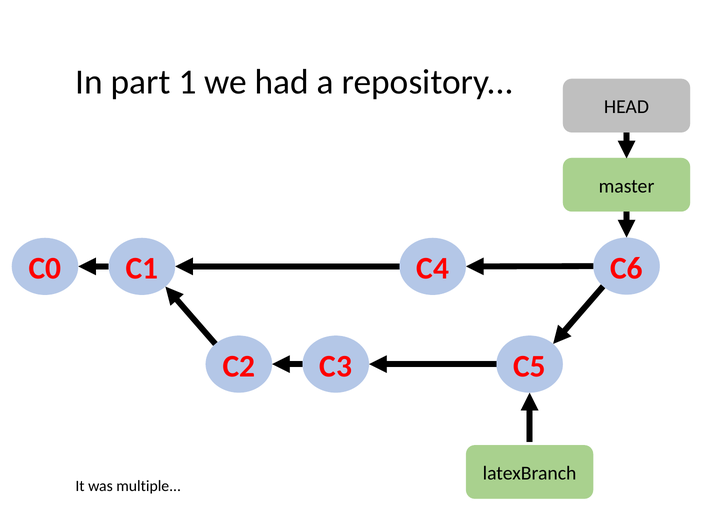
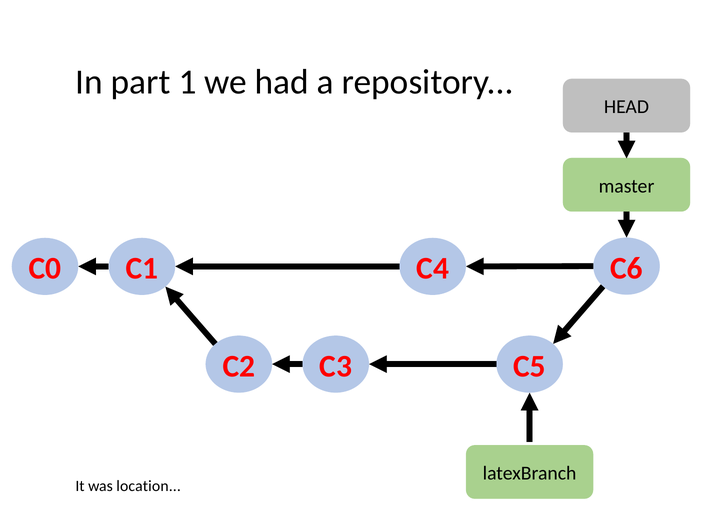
multiple: multiple -> location (149, 486)
